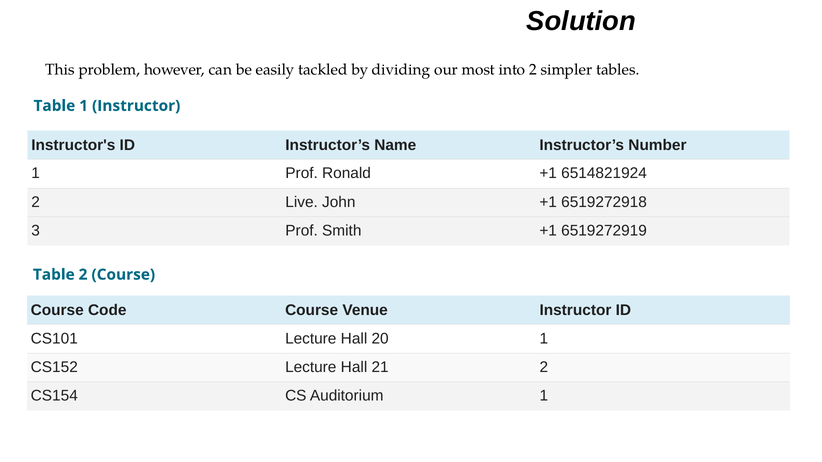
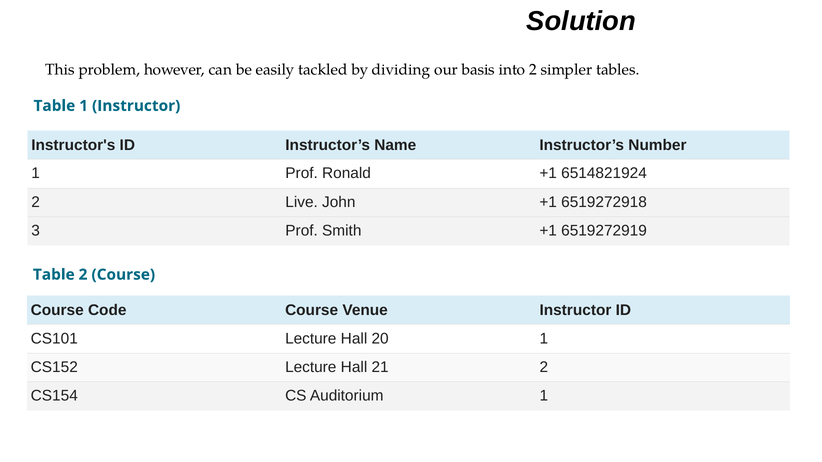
most: most -> basis (478, 70)
